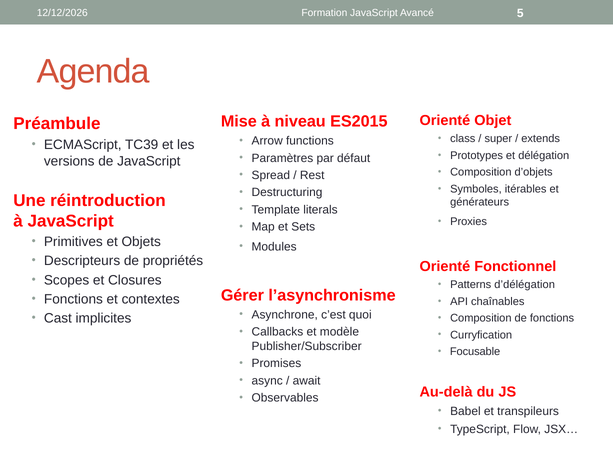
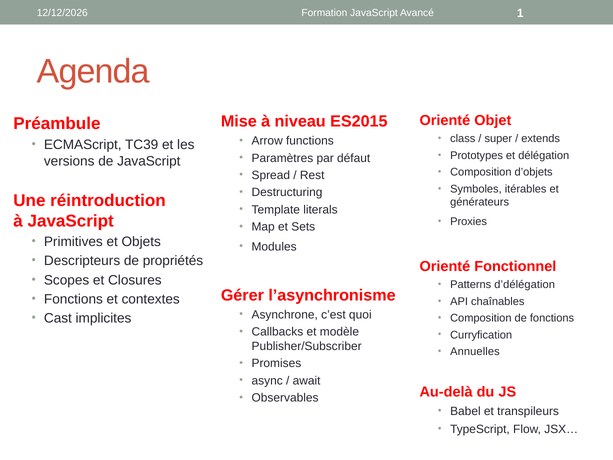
5: 5 -> 1 (520, 13)
Focusable: Focusable -> Annuelles (475, 351)
